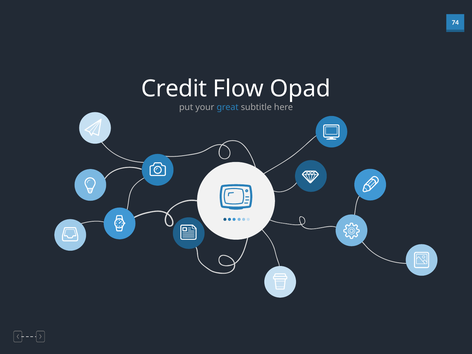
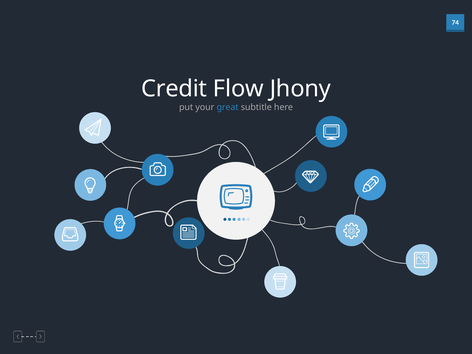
Opad: Opad -> Jhony (300, 89)
